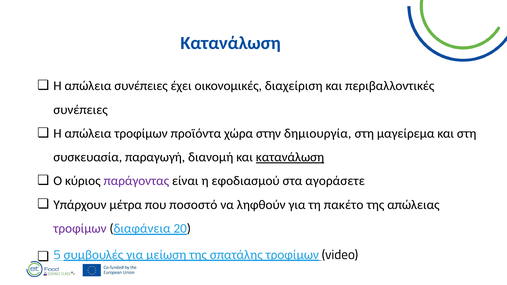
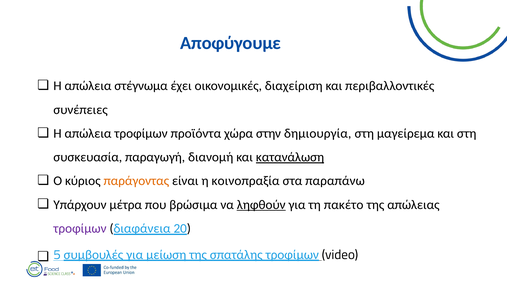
Κατανάλωση: Κατανάλωση -> Αποφύγουμε (231, 43)
απώλεια συνέπειες: συνέπειες -> στέγνωμα (141, 86)
παράγοντας colour: purple -> orange (136, 181)
εφοδιασμού: εφοδιασμού -> κοινοπραξία (246, 181)
αγοράσετε: αγοράσετε -> παραπάνω (335, 181)
ποσοστό: ποσοστό -> βρώσιμα (193, 205)
ληφθούν underline: none -> present (261, 205)
